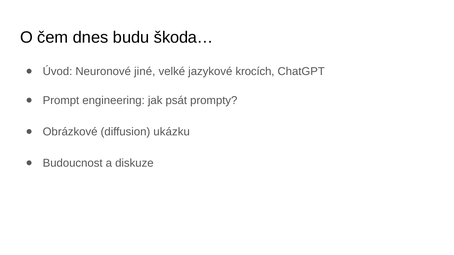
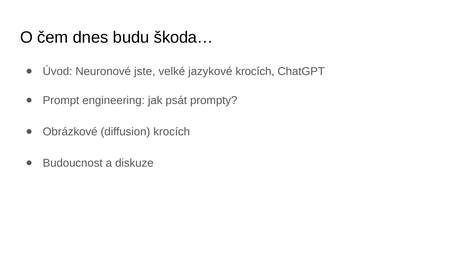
jiné: jiné -> jste (145, 71)
diffusion ukázku: ukázku -> krocích (172, 132)
